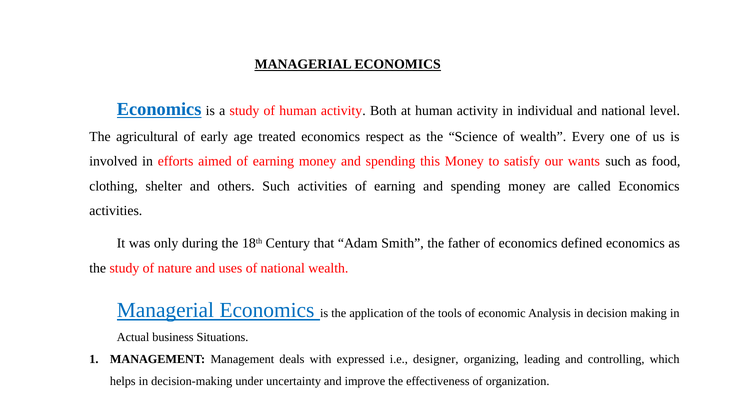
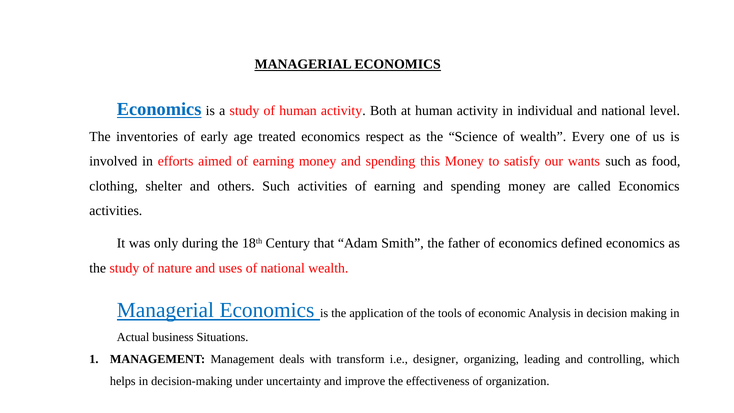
agricultural: agricultural -> inventories (147, 137)
expressed: expressed -> transform (361, 359)
